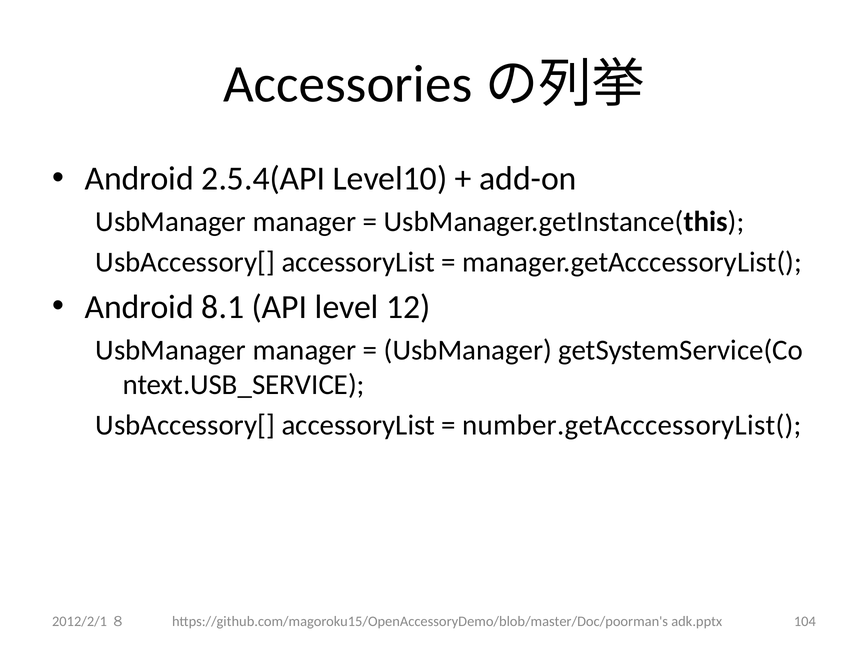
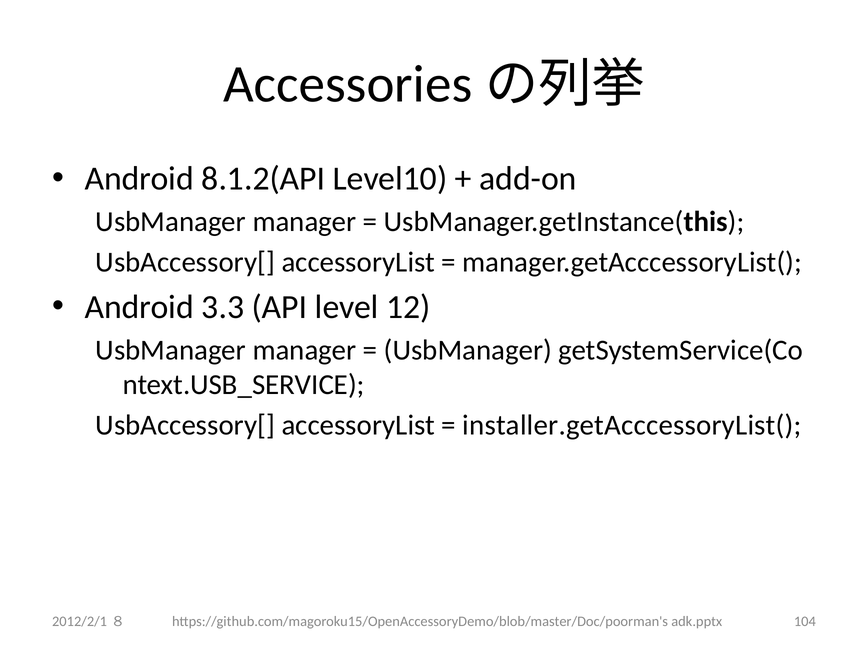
2.5.4(API: 2.5.4(API -> 8.1.2(API (263, 179)
8.1: 8.1 -> 3.3 (223, 307)
number.getAcccessoryList(: number.getAcccessoryList( -> installer.getAcccessoryList( (632, 425)
